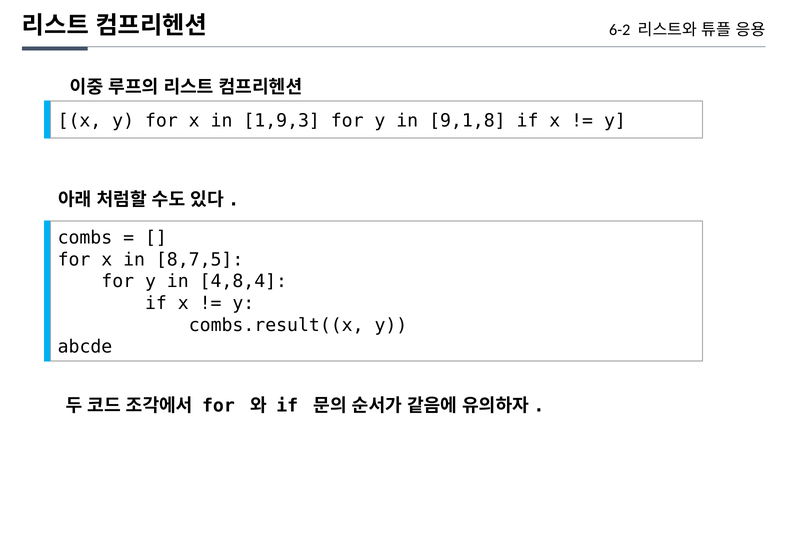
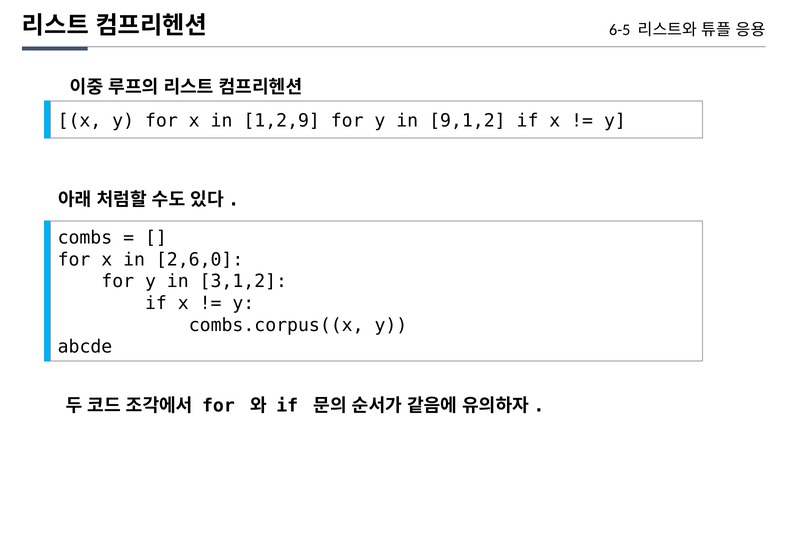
6-2: 6-2 -> 6-5 (620, 30)
1,9,3: 1,9,3 -> 1,2,9 (282, 121)
9,1,8: 9,1,8 -> 9,1,2 (467, 121)
8,7,5: 8,7,5 -> 2,6,0 (200, 260)
4,8,4: 4,8,4 -> 3,1,2 (243, 281)
combs.result((x: combs.result((x -> combs.corpus((x (276, 325)
